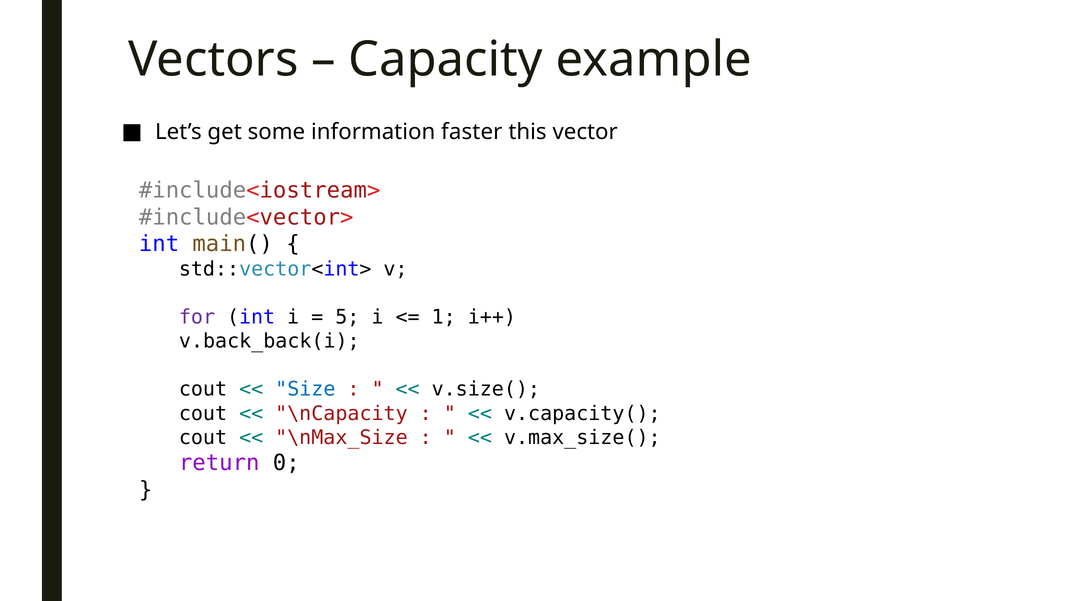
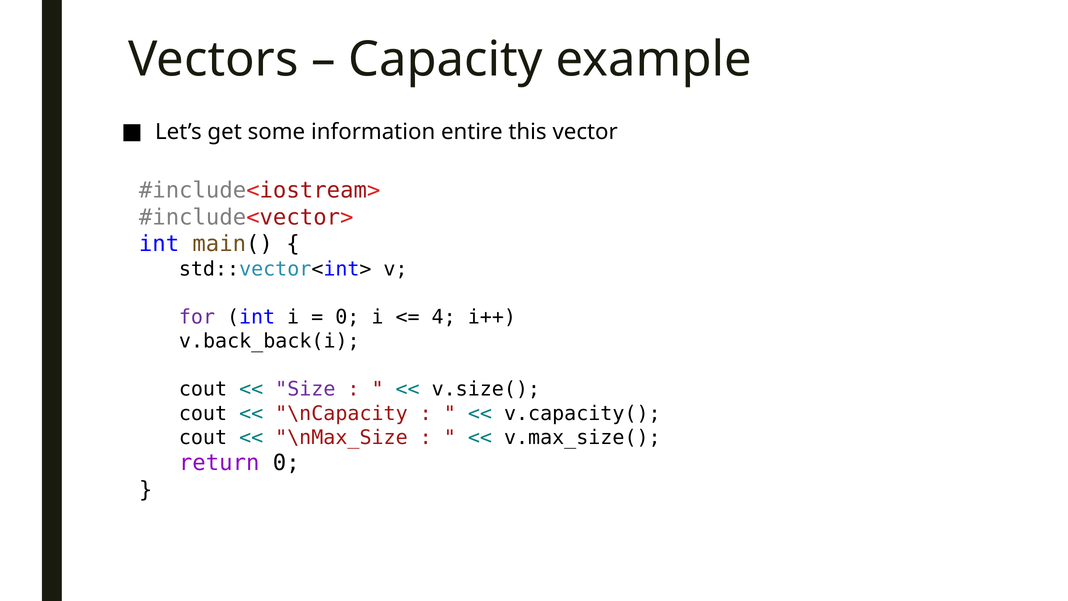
faster: faster -> entire (472, 132)
5: 5 -> 0 (347, 317)
1: 1 -> 4 (444, 317)
Size colour: blue -> purple (305, 389)
